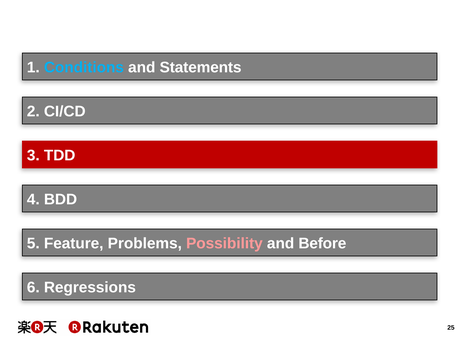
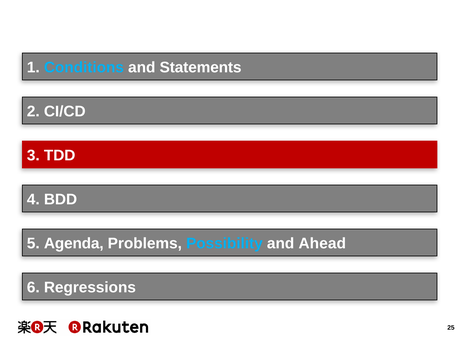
Feature: Feature -> Agenda (74, 244)
Possibility colour: pink -> light blue (224, 244)
Before: Before -> Ahead (322, 244)
